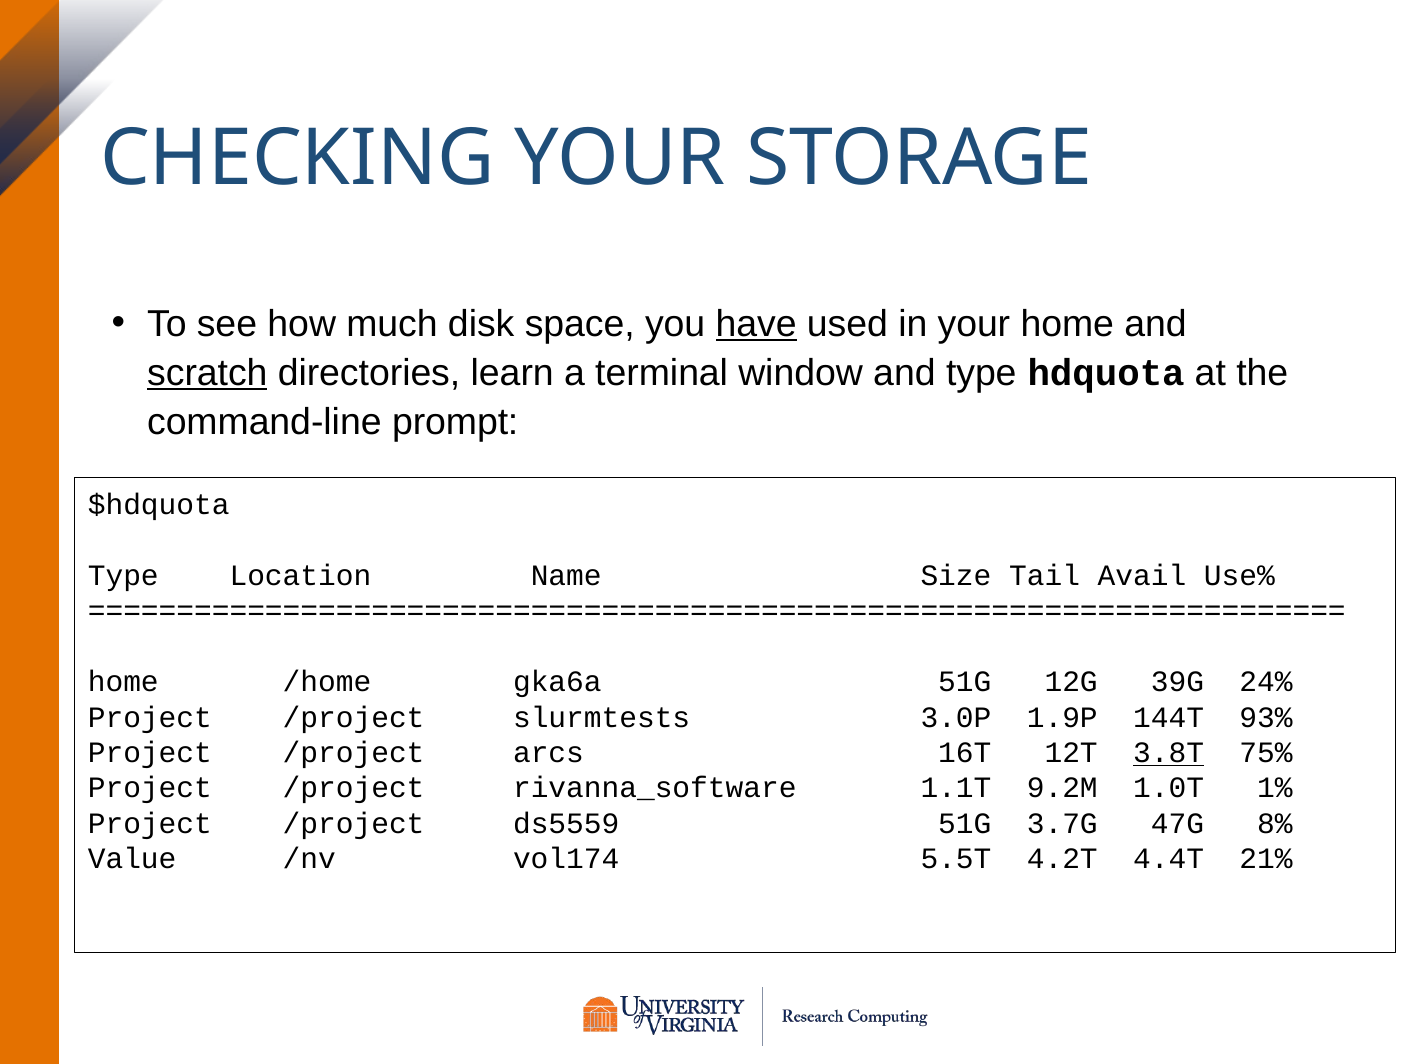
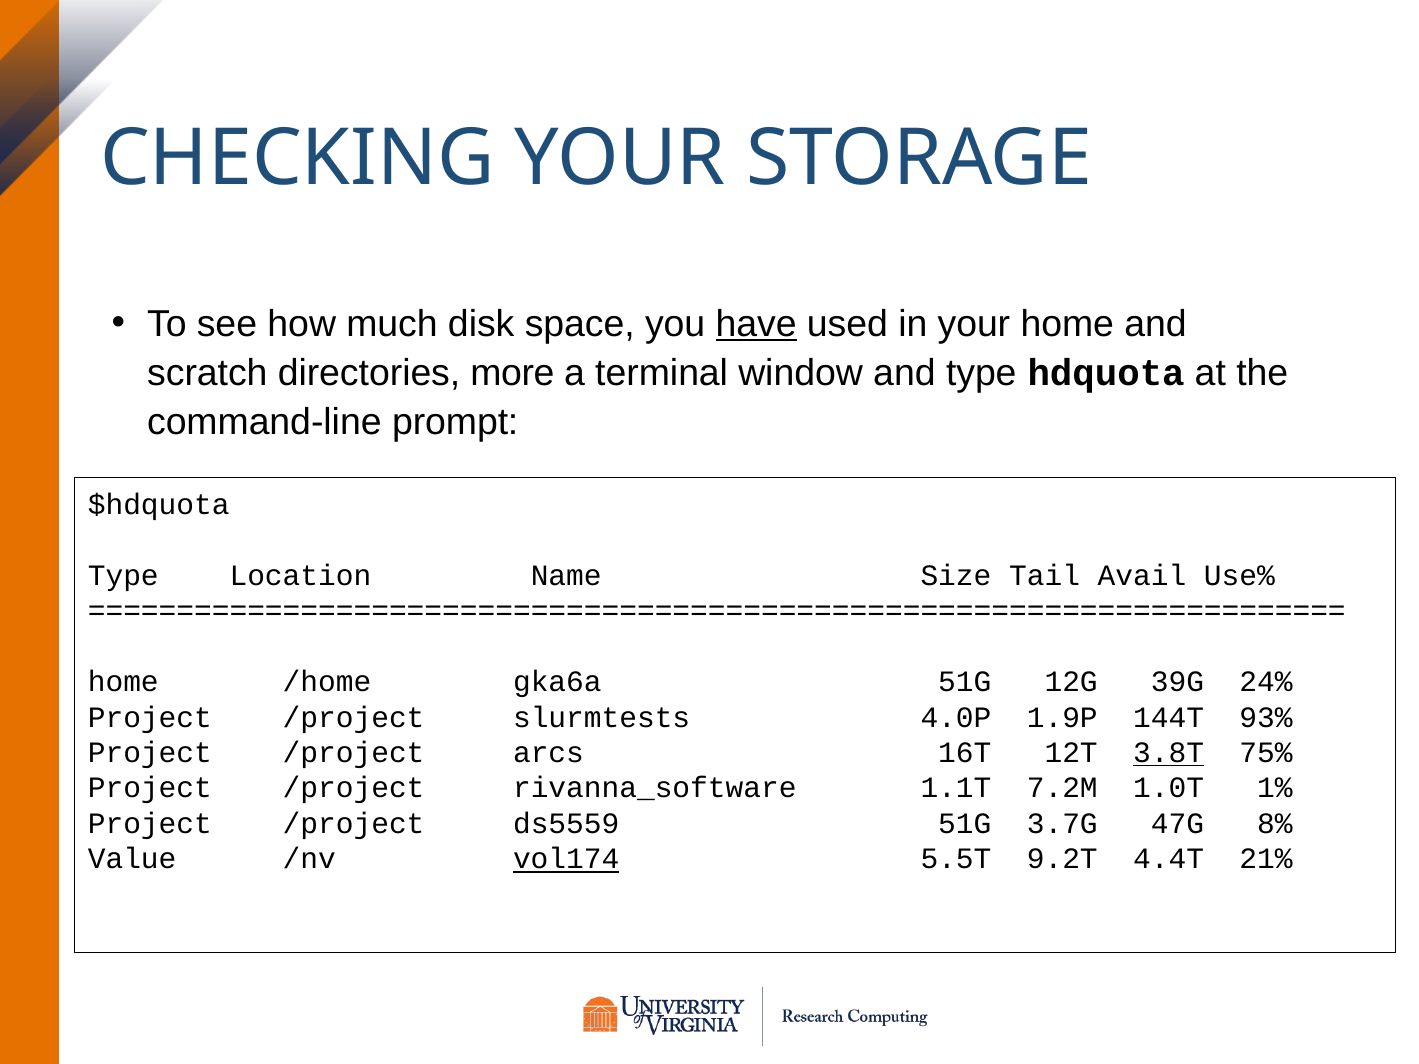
scratch underline: present -> none (207, 373)
learn: learn -> more (512, 373)
3.0P: 3.0P -> 4.0P (956, 717)
9.2M: 9.2M -> 7.2M (1062, 788)
vol174 underline: none -> present (566, 859)
4.2T: 4.2T -> 9.2T (1062, 859)
